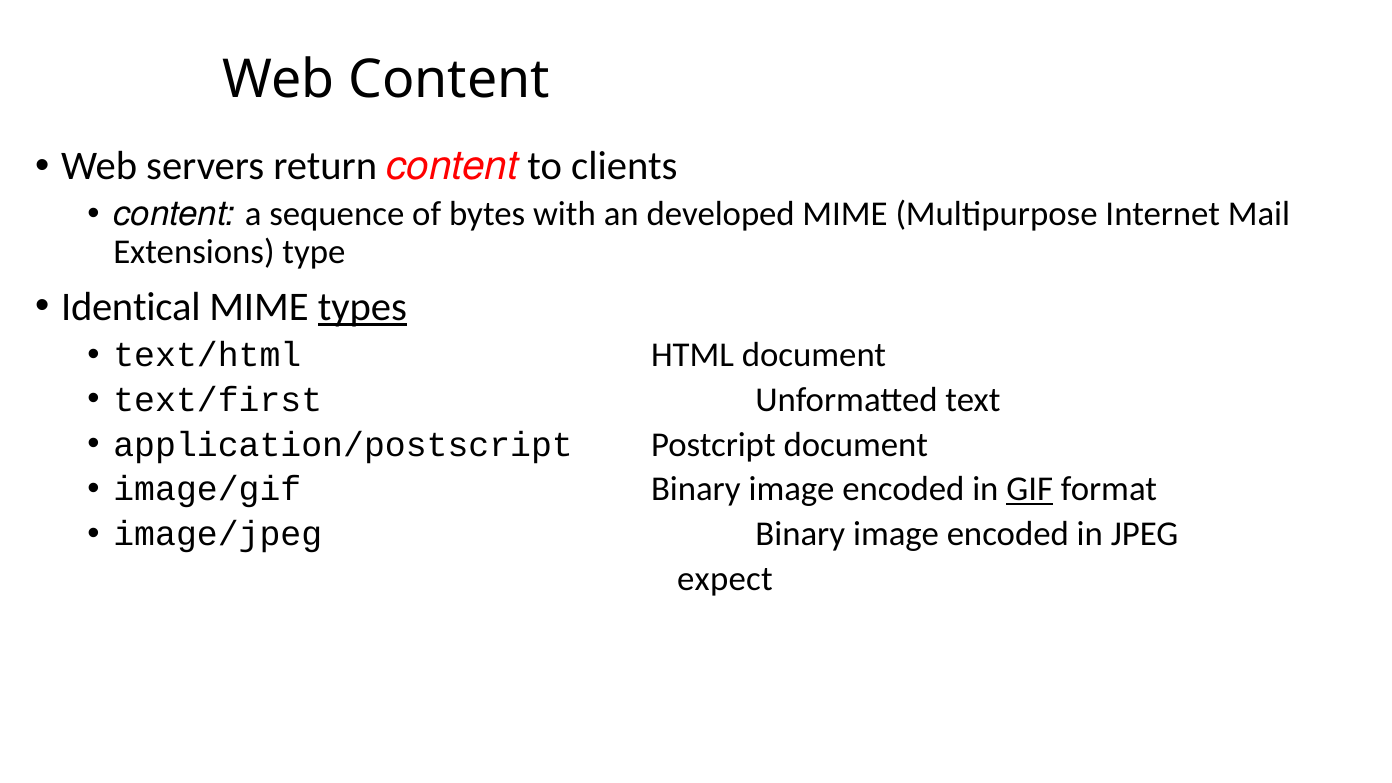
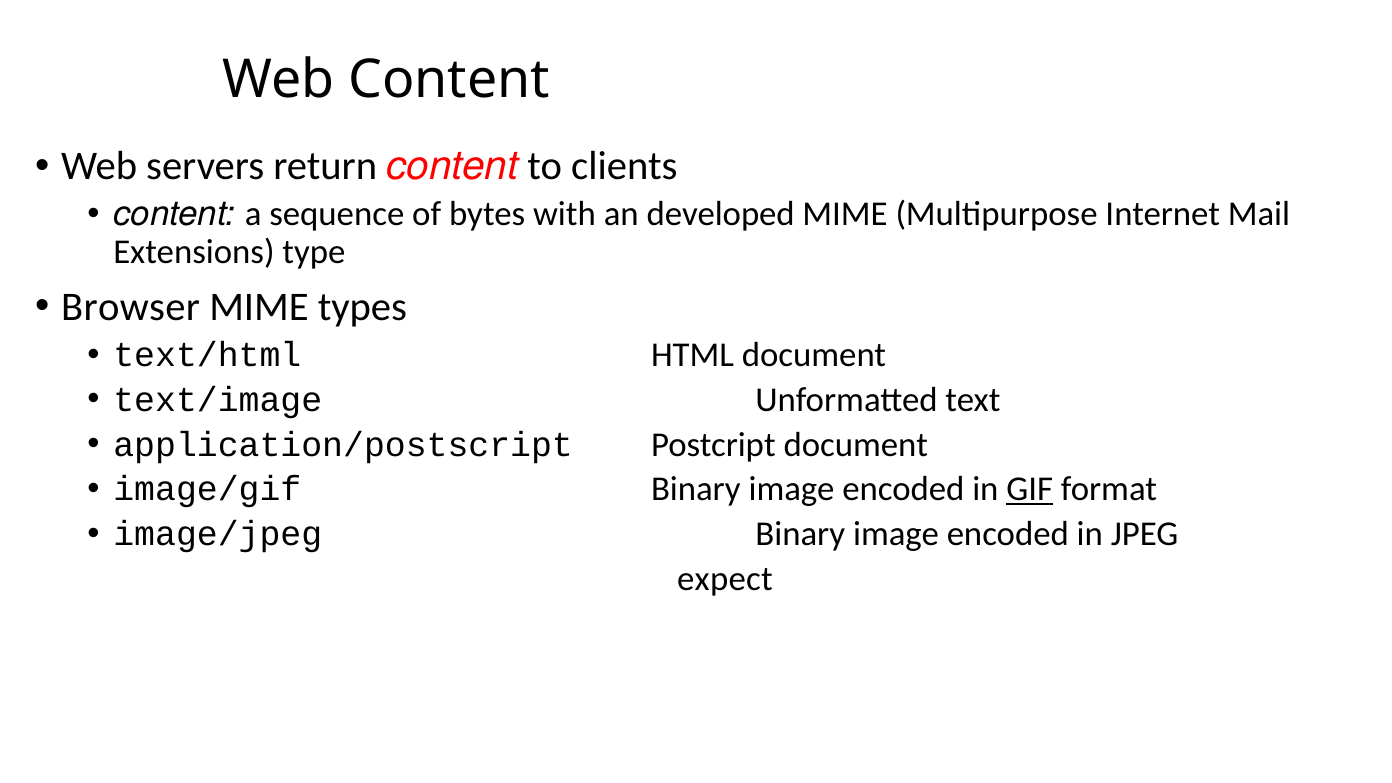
Identical: Identical -> Browser (131, 307)
types underline: present -> none (362, 307)
text/first: text/first -> text/image (218, 400)
